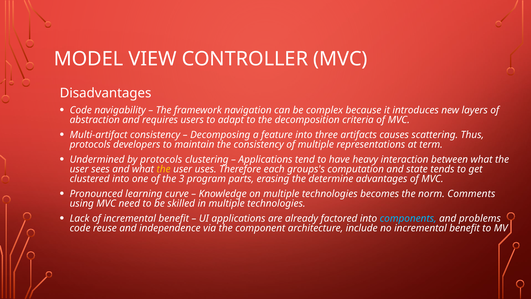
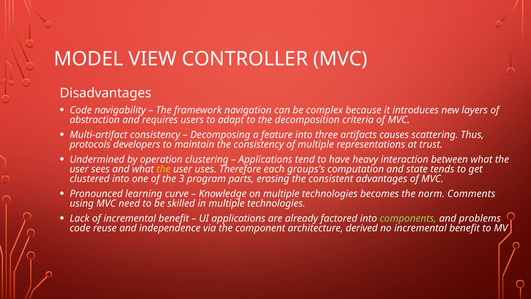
term: term -> trust (431, 144)
by protocols: protocols -> operation (161, 159)
determine: determine -> consistent (331, 179)
components colour: light blue -> light green (408, 218)
include: include -> derived (362, 228)
